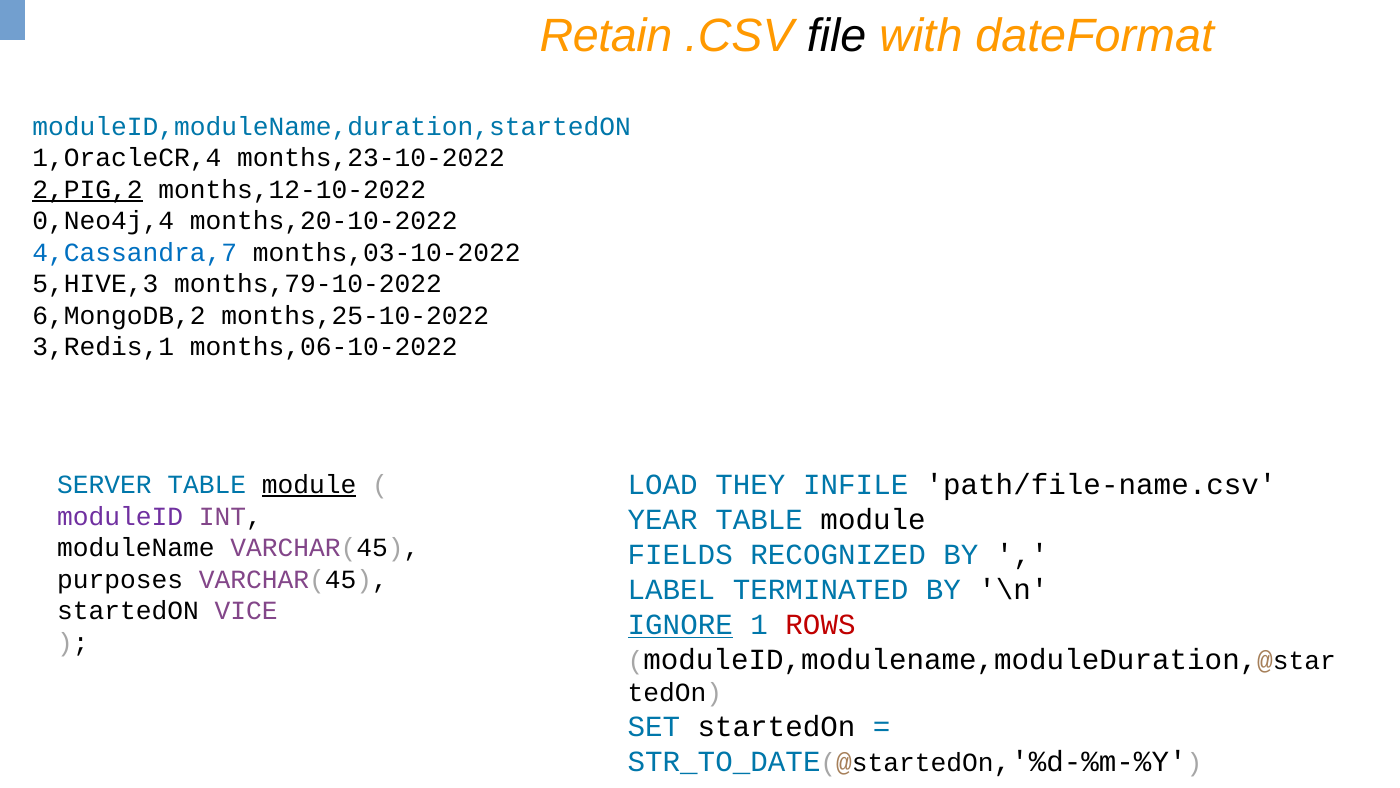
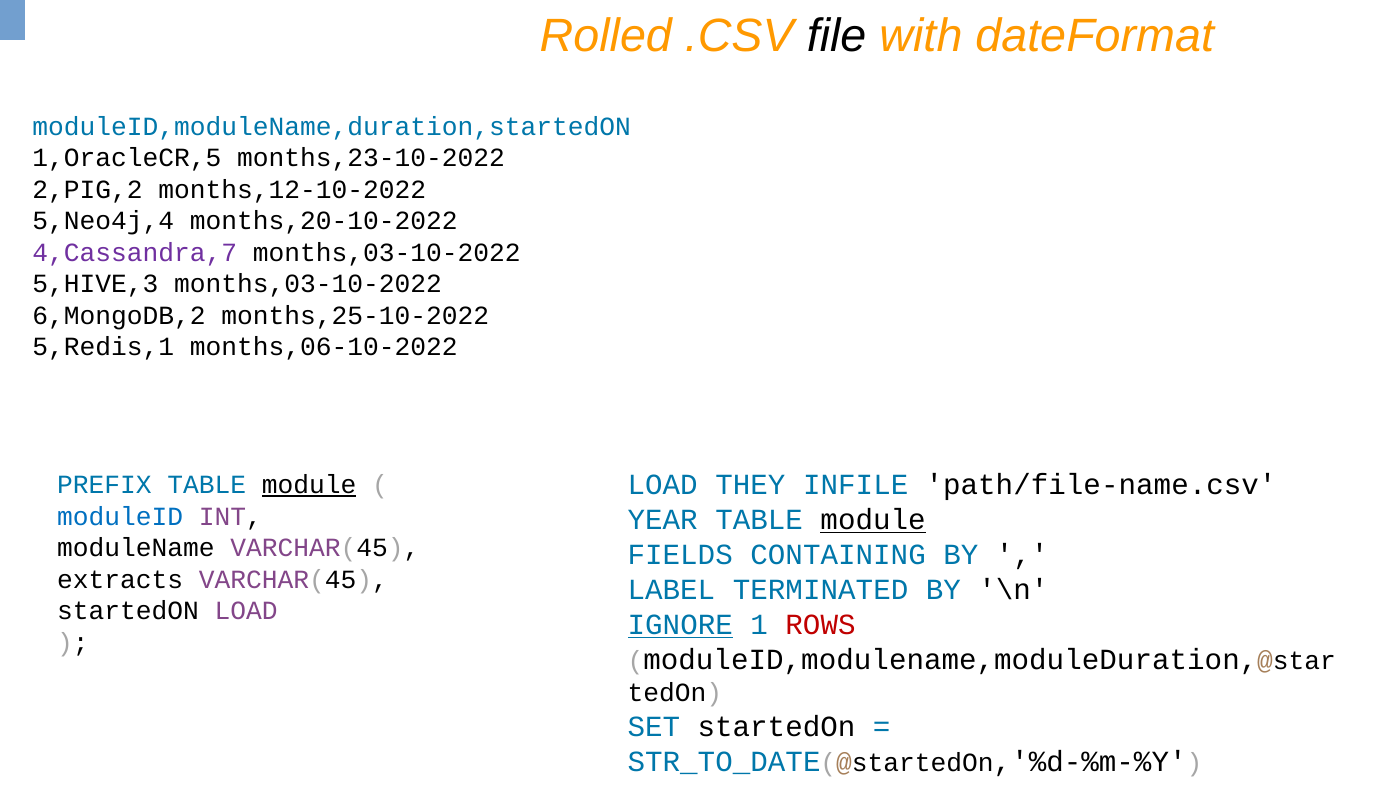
Retain: Retain -> Rolled (606, 36)
1,OracleCR,4: 1,OracleCR,4 -> 1,OracleCR,5 (127, 158)
2,PIG,2 underline: present -> none (87, 190)
0,Neo4j,4: 0,Neo4j,4 -> 5,Neo4j,4 (103, 221)
4,Cassandra,7 colour: blue -> purple (135, 253)
5,HIVE,3 months,79-10-2022: months,79-10-2022 -> months,03-10-2022 (308, 284)
3,Redis,1: 3,Redis,1 -> 5,Redis,1 (103, 347)
SERVER: SERVER -> PREFIX (104, 485)
moduleID colour: purple -> blue (120, 516)
module underline: none -> present (873, 520)
RECOGNIZED: RECOGNIZED -> CONTAINING (838, 555)
purposes: purposes -> extracts (120, 579)
startedON VICE: VICE -> LOAD (246, 611)
